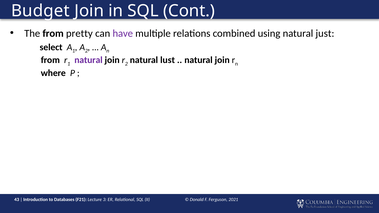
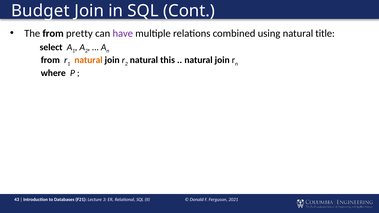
just: just -> title (325, 33)
natural colour: purple -> orange (88, 60)
lust: lust -> this (168, 60)
